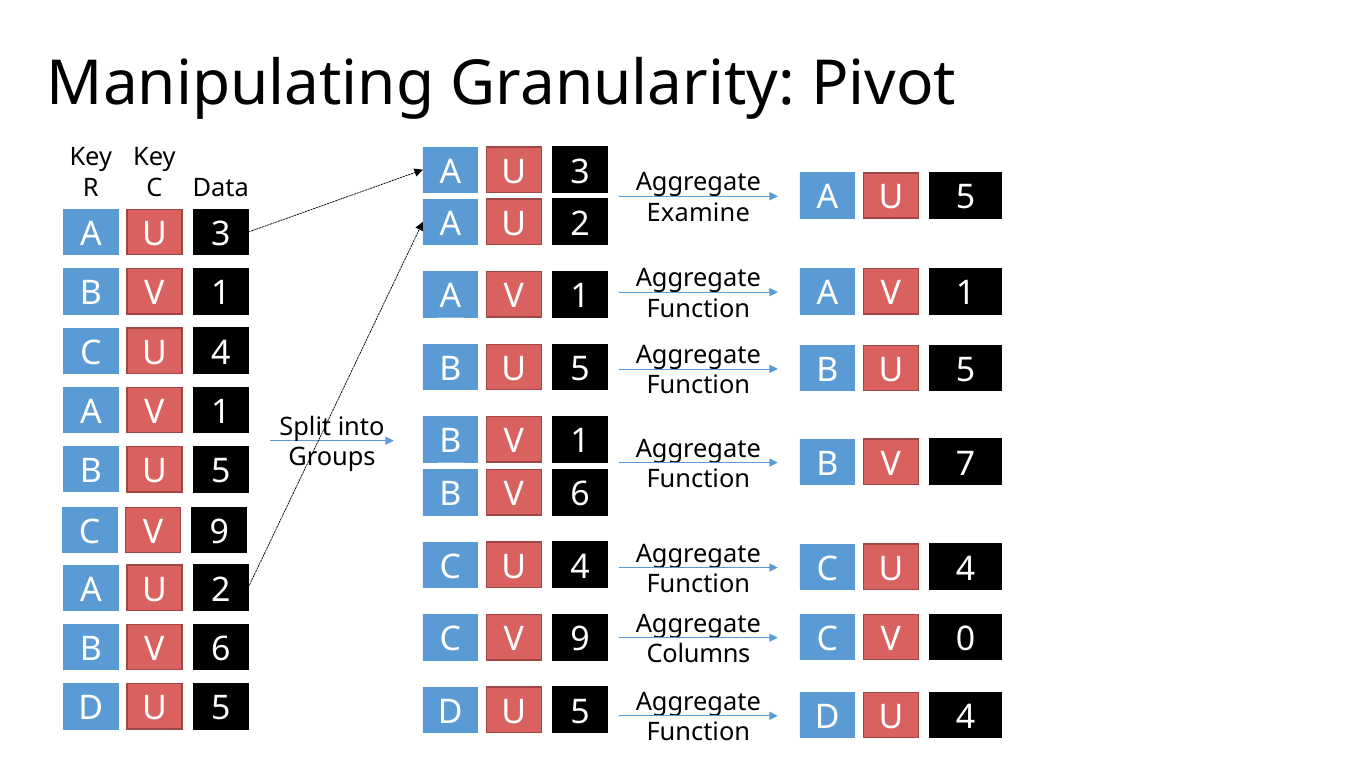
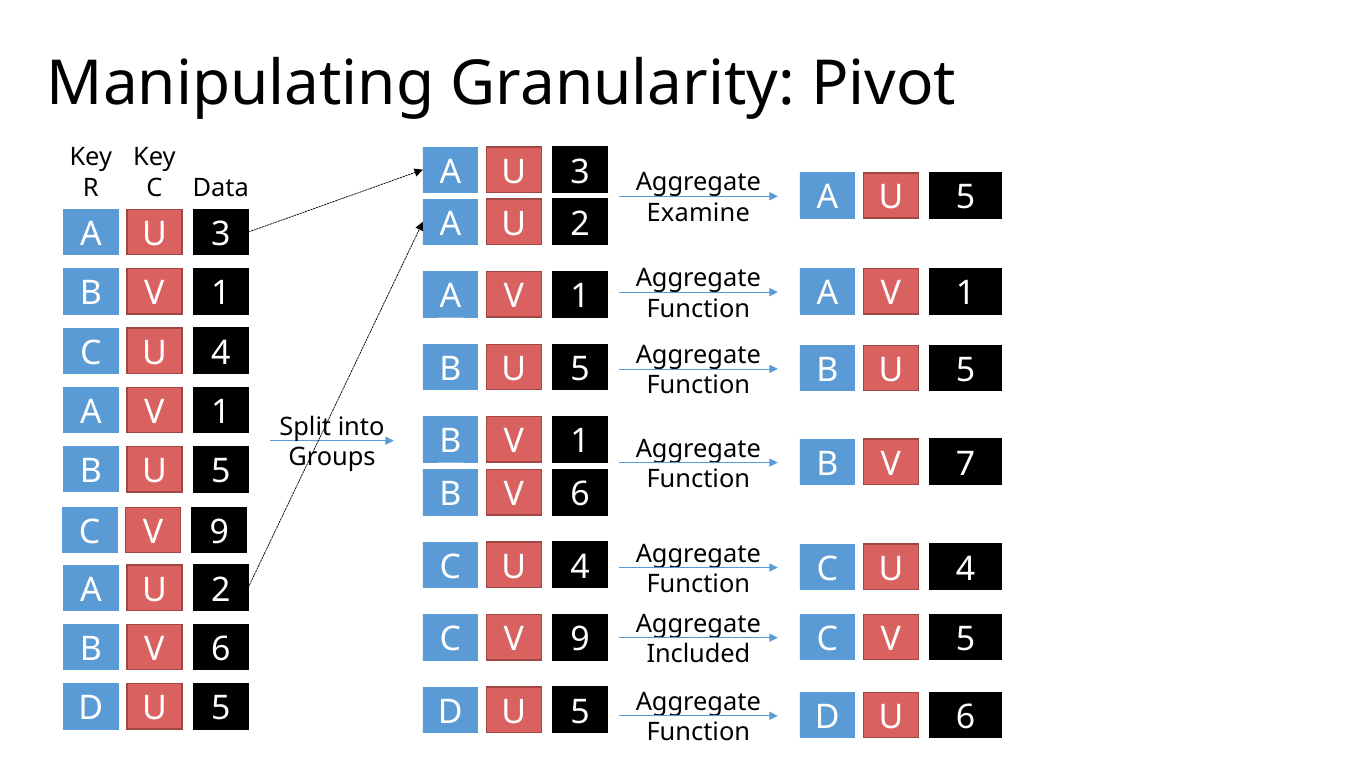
Columns: Columns -> Included (698, 654)
C 0: 0 -> 5 (966, 639)
D 4: 4 -> 6 (966, 718)
